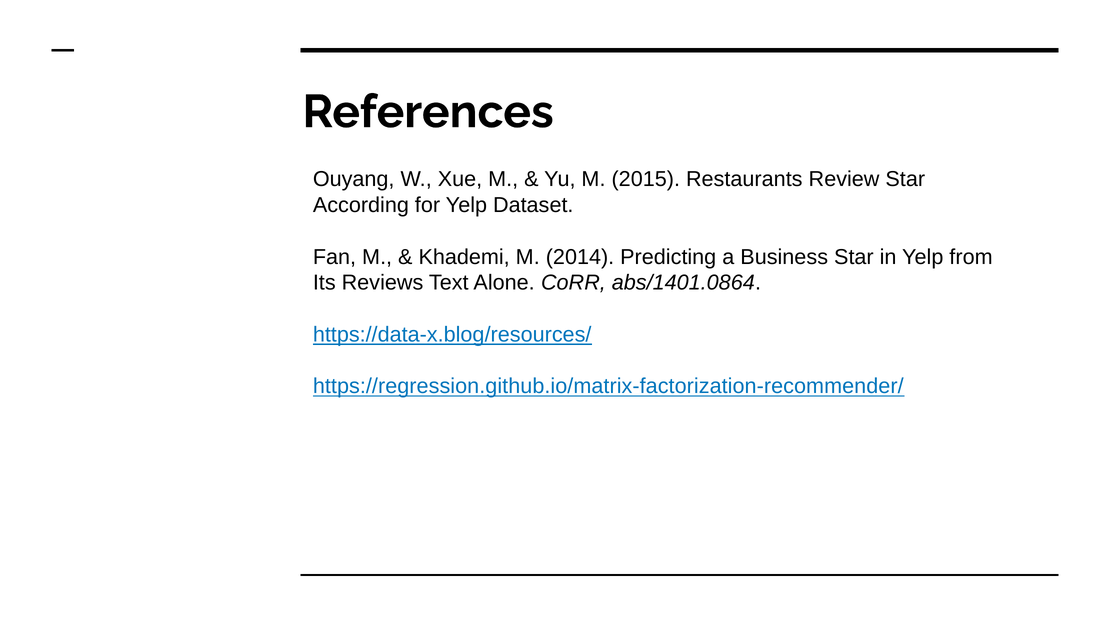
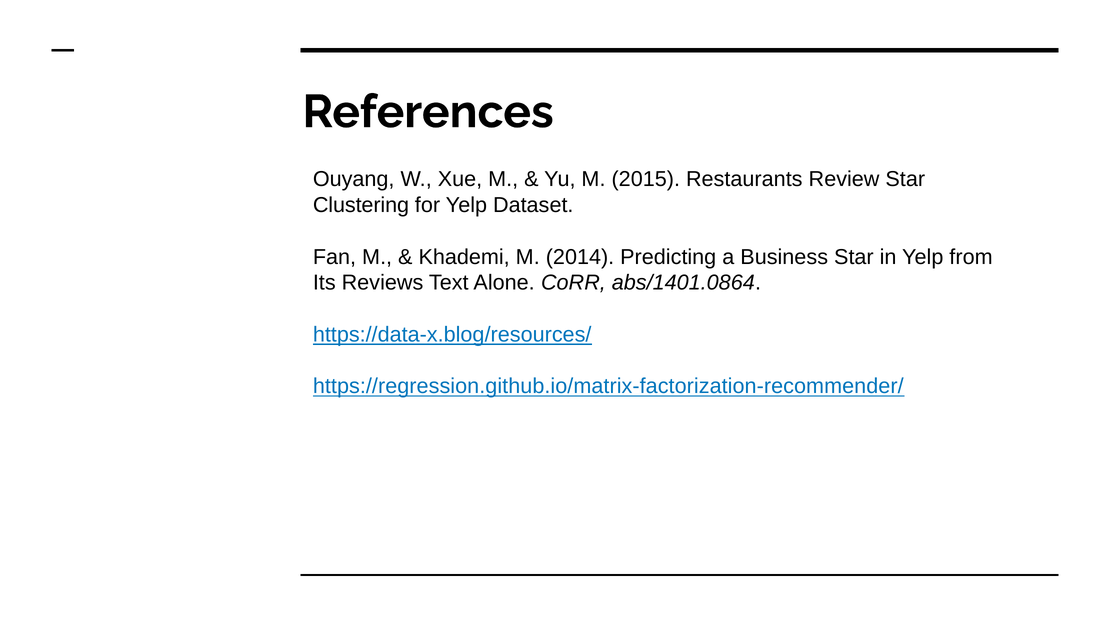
According: According -> Clustering (361, 205)
